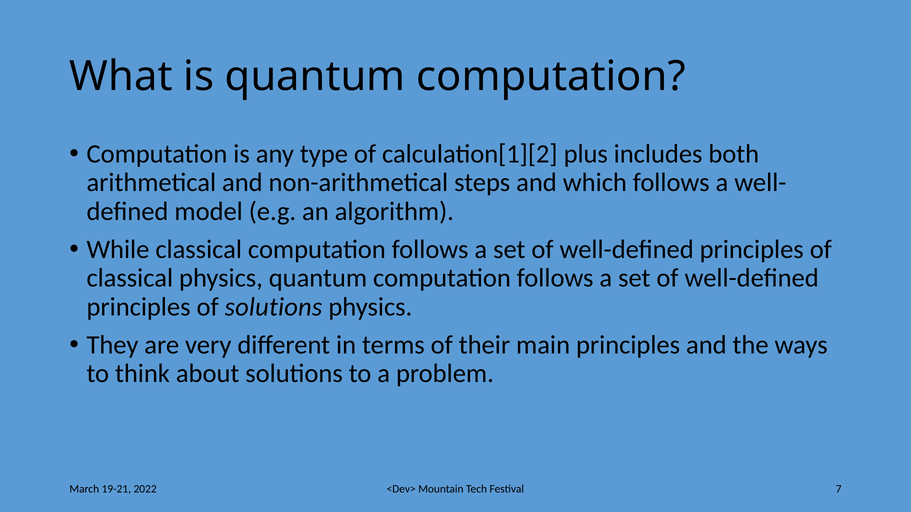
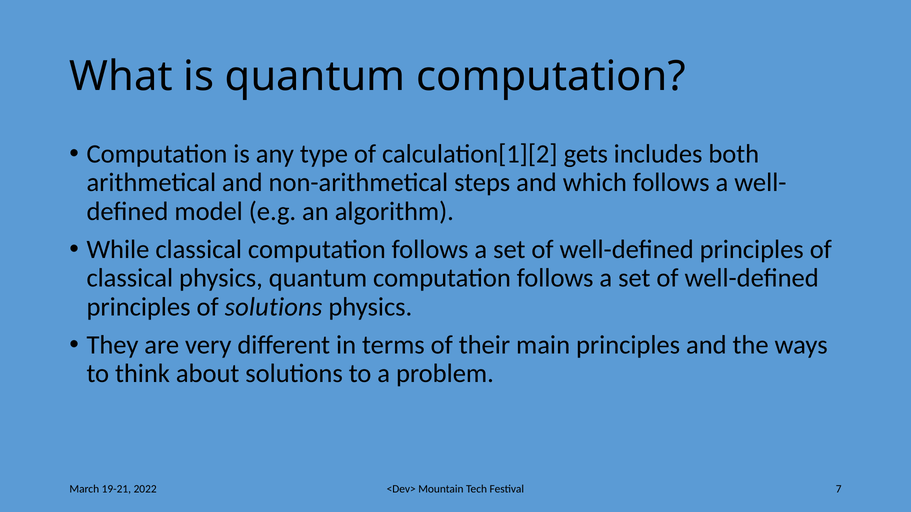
plus: plus -> gets (586, 154)
